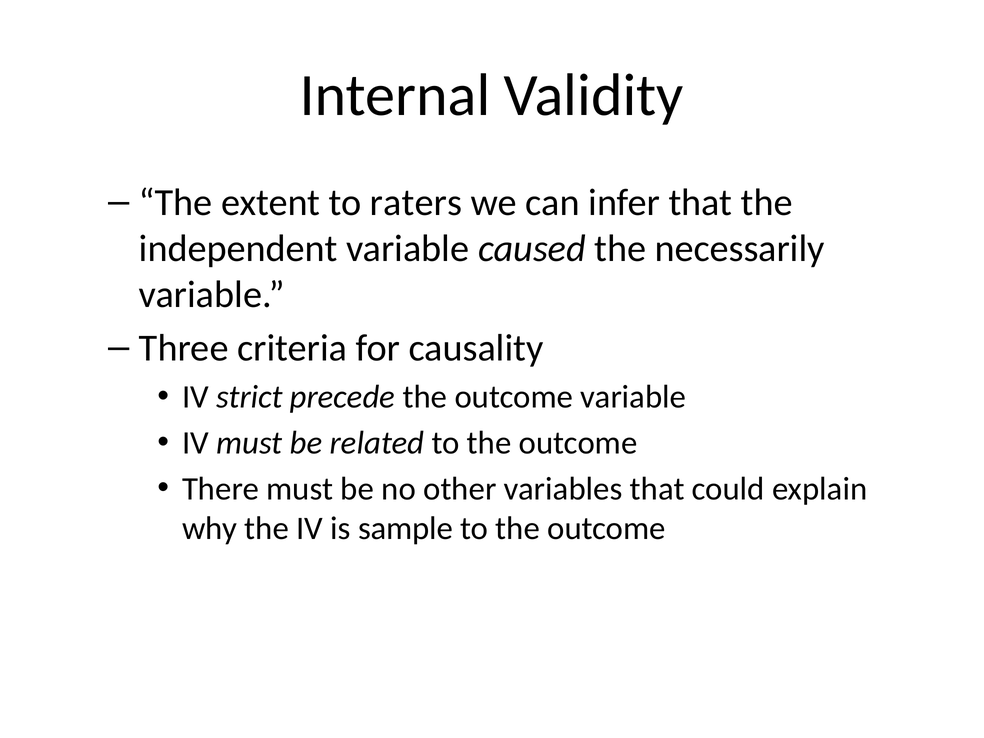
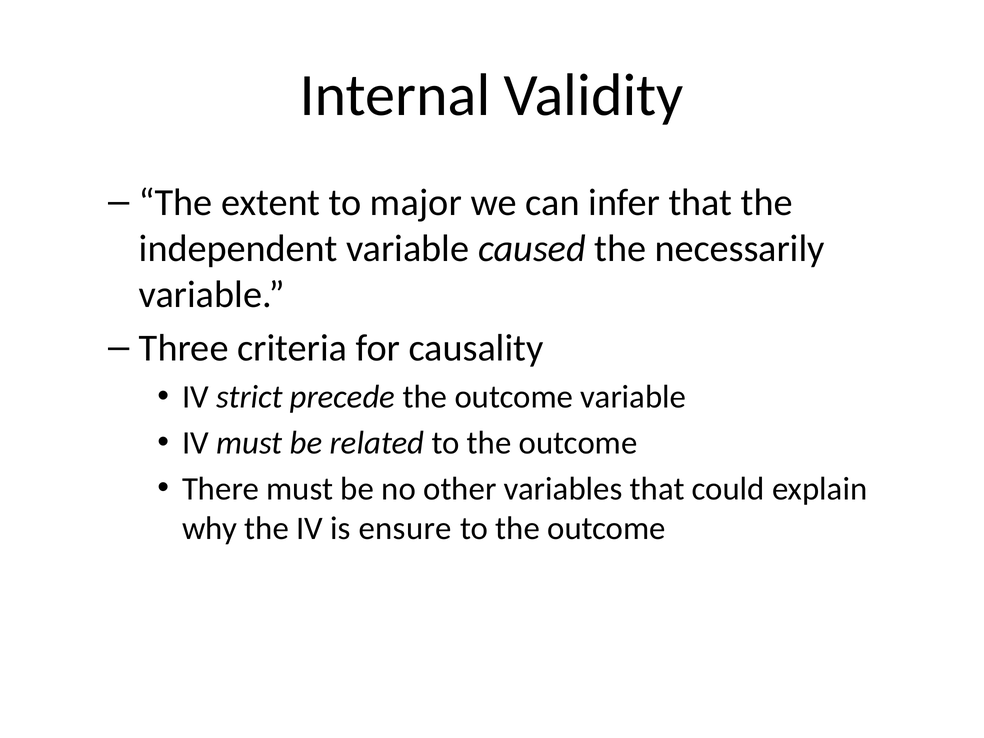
raters: raters -> major (416, 203)
sample: sample -> ensure (405, 528)
